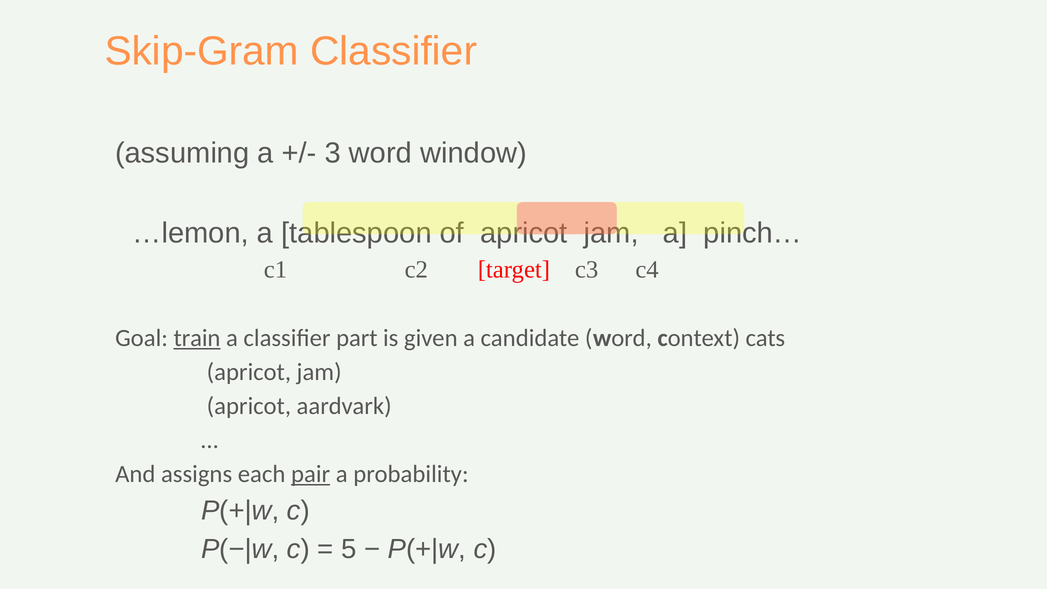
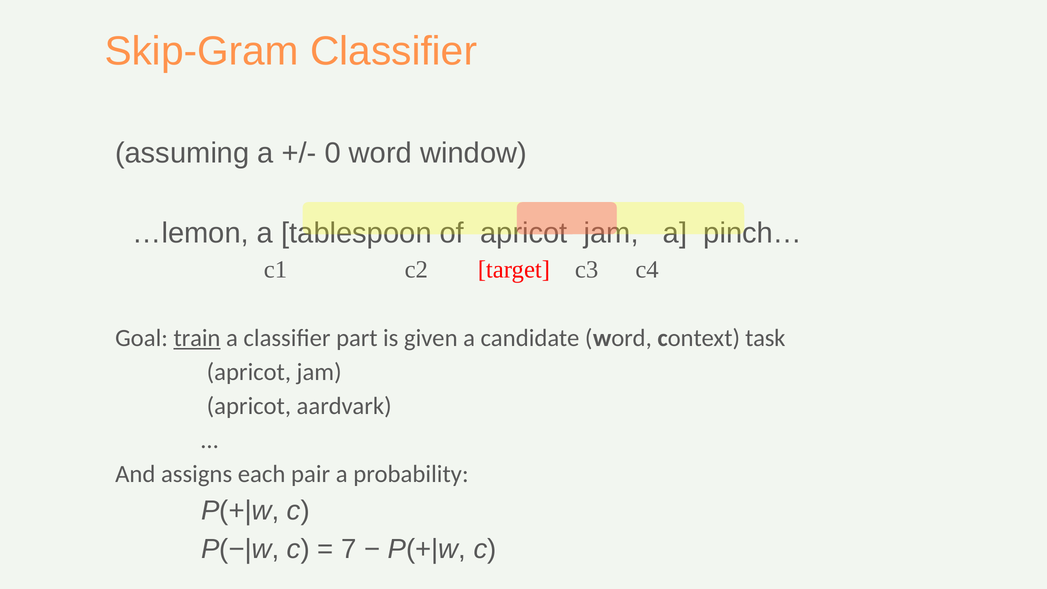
3: 3 -> 0 (333, 153)
cats: cats -> task (765, 338)
pair underline: present -> none (311, 474)
5: 5 -> 7 (349, 549)
